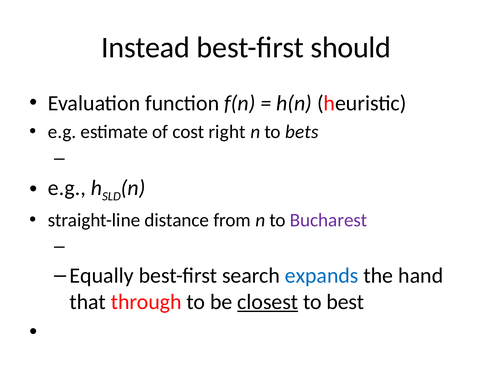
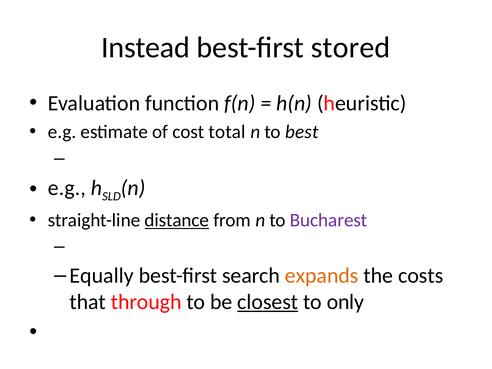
should: should -> stored (351, 48)
right: right -> total (227, 132)
bets: bets -> best (302, 132)
distance underline: none -> present (177, 220)
expands colour: blue -> orange (322, 276)
hand: hand -> costs (421, 276)
best: best -> only (345, 302)
